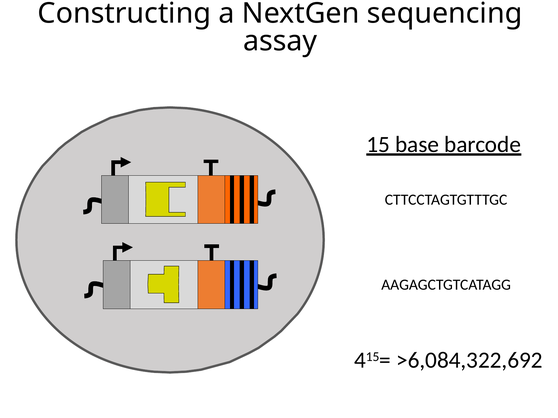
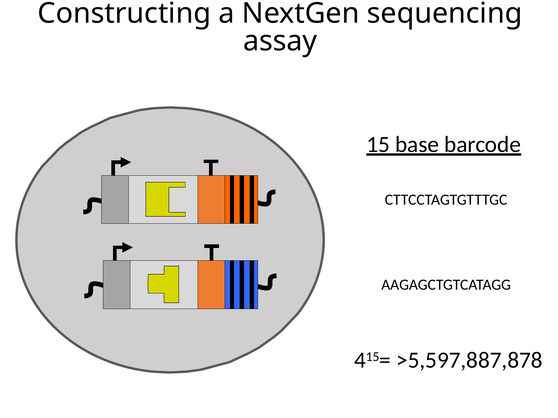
>6,084,322,692: >6,084,322,692 -> >5,597,887,878 (469, 361)
